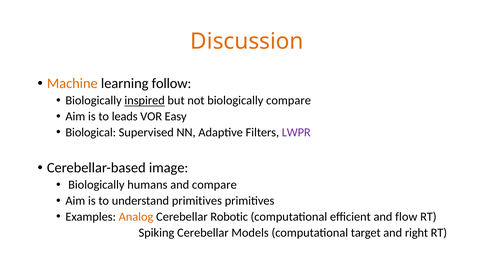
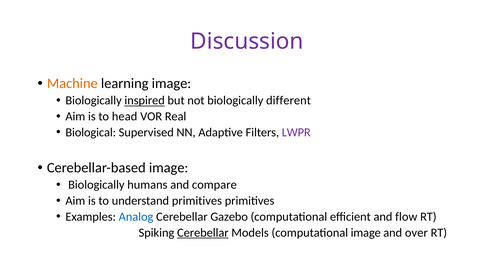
Discussion colour: orange -> purple (247, 41)
learning follow: follow -> image (171, 83)
biologically compare: compare -> different (289, 101)
leads: leads -> head (125, 116)
Easy: Easy -> Real (176, 116)
Analog colour: orange -> blue (136, 217)
Robotic: Robotic -> Gazebo (229, 217)
Cerebellar underline: none -> present (203, 233)
computational target: target -> image (366, 233)
right: right -> over (416, 233)
